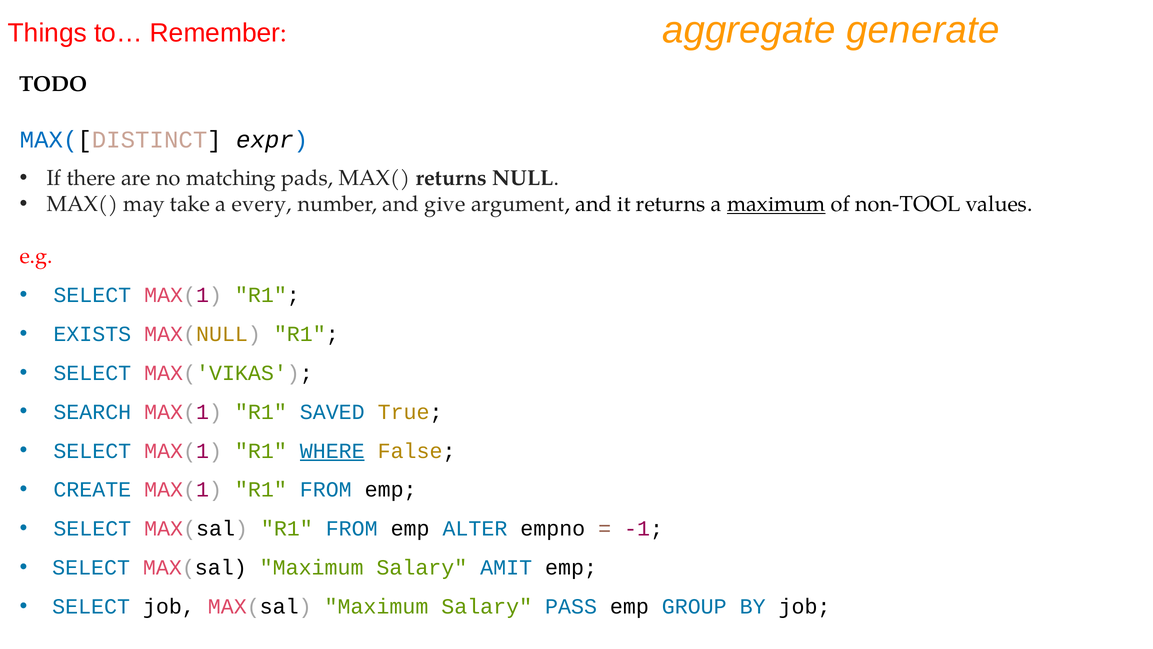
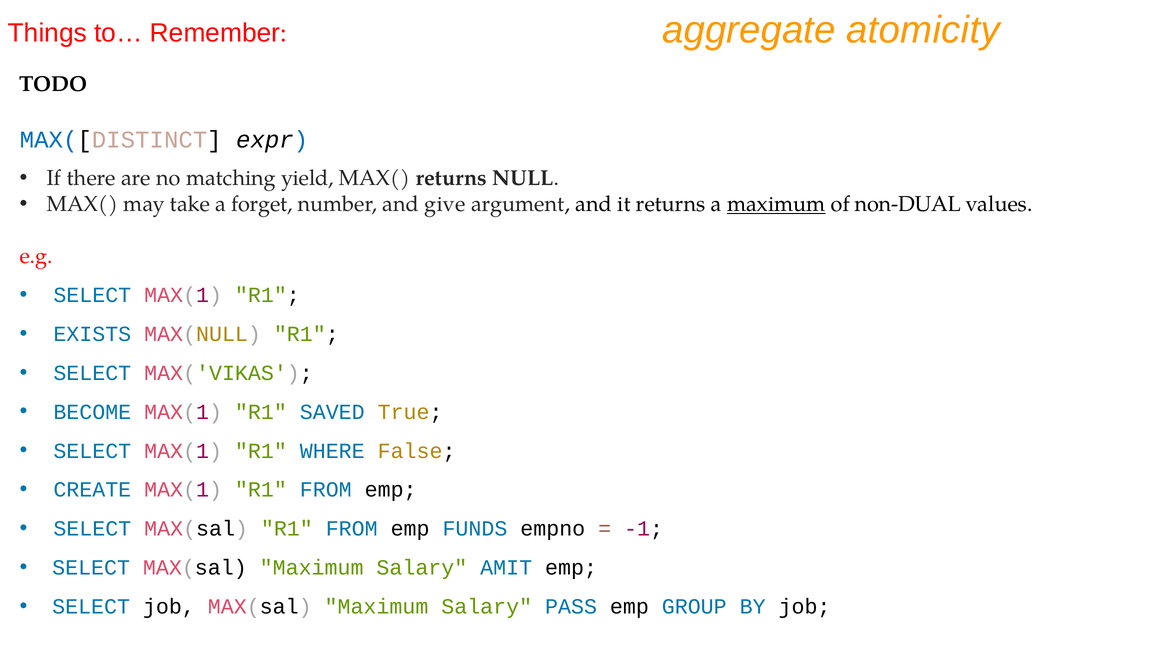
generate: generate -> atomicity (923, 30)
pads: pads -> yield (307, 178)
every: every -> forget (262, 204)
non-TOOL: non-TOOL -> non-DUAL (908, 204)
SEARCH: SEARCH -> BECOME (92, 412)
WHERE underline: present -> none (332, 451)
ALTER: ALTER -> FUNDS (475, 528)
